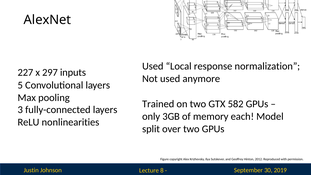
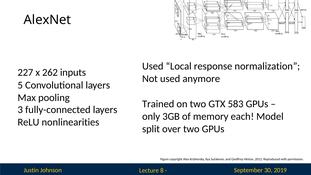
297: 297 -> 262 (50, 72)
582: 582 -> 583 (236, 104)
